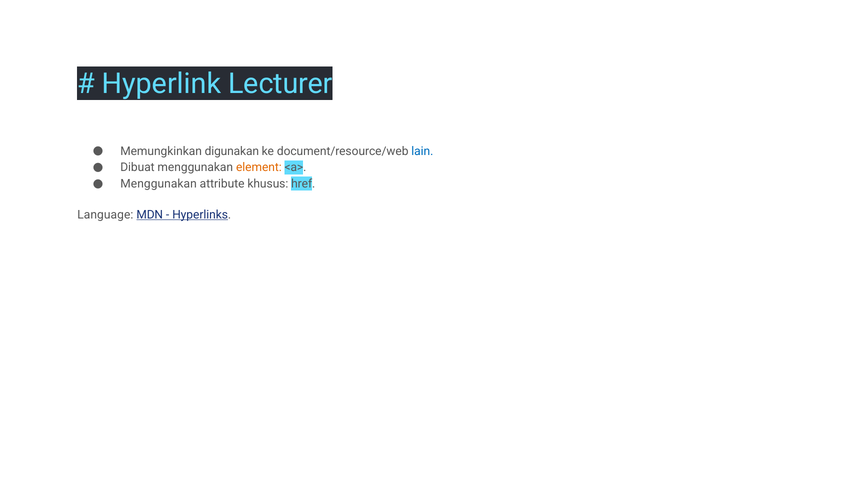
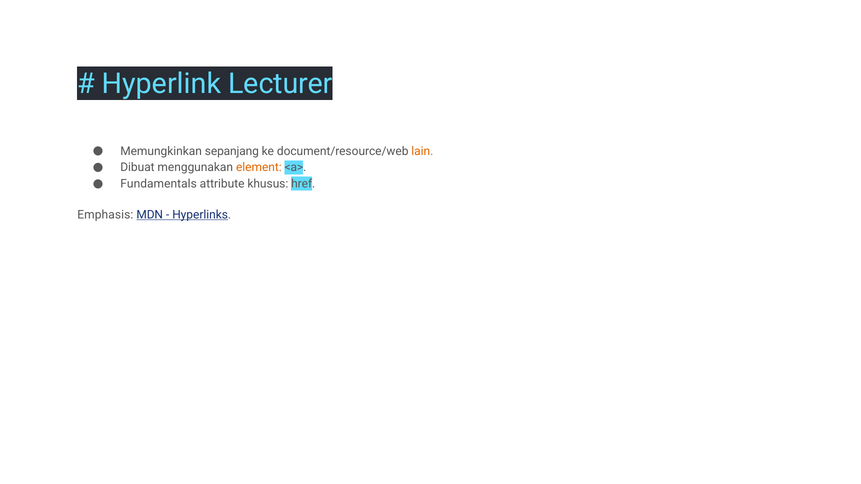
digunakan: digunakan -> sepanjang (232, 151)
lain colour: blue -> orange (422, 151)
Menggunakan: Menggunakan -> Fundamentals (159, 184)
Language: Language -> Emphasis (105, 215)
